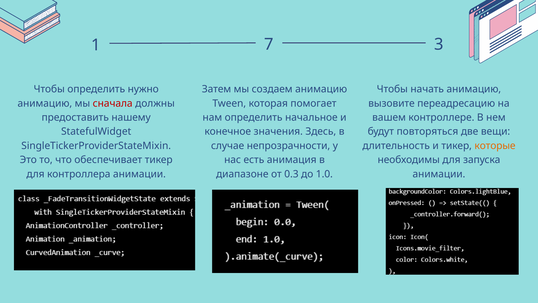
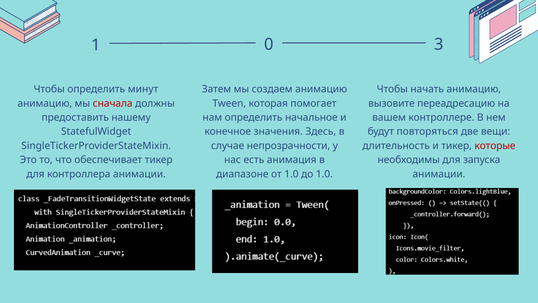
7: 7 -> 0 (269, 44)
нужно: нужно -> минут (143, 89)
которые colour: orange -> red (495, 146)
от 0.3: 0.3 -> 1.0 (291, 174)
